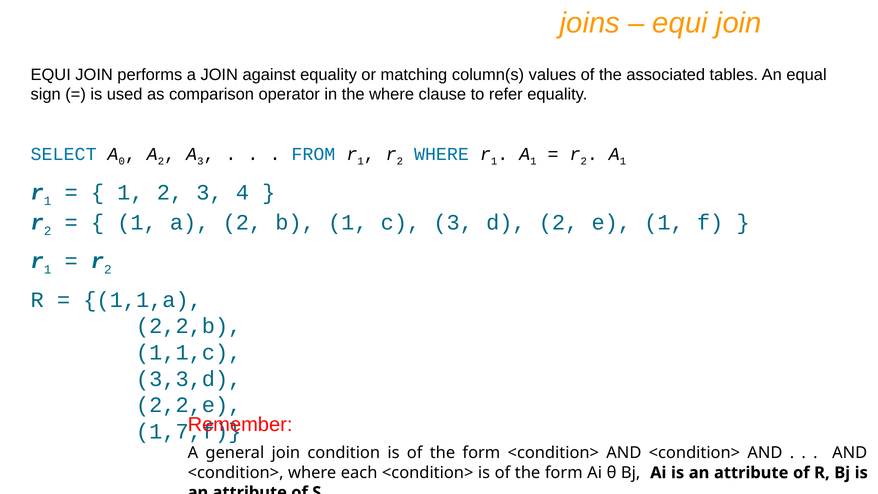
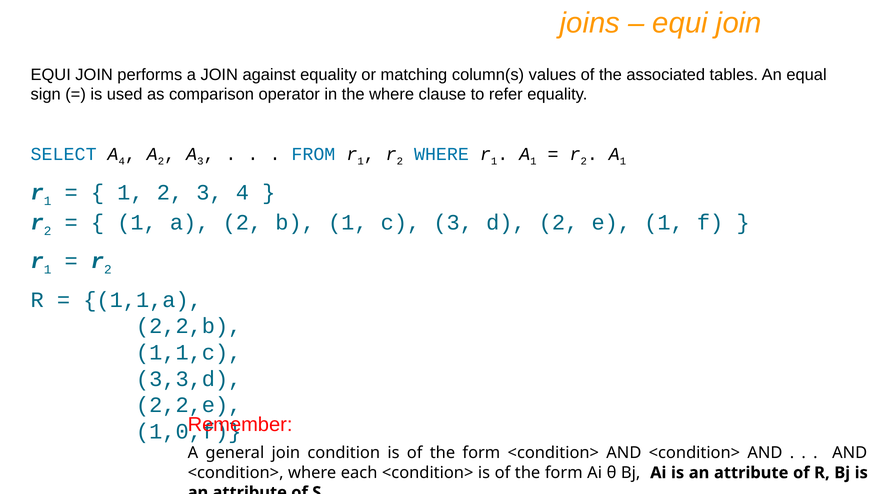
A 0: 0 -> 4 (122, 161)
1,7,f: 1,7,f -> 1,0,f (189, 431)
